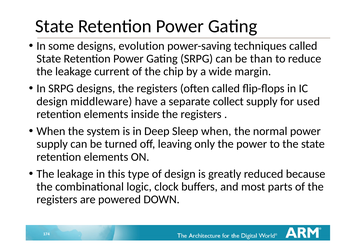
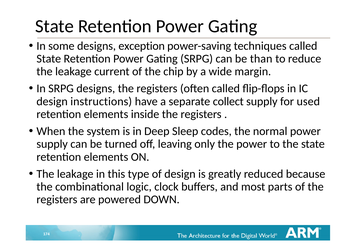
evolution: evolution -> exception (142, 46)
middleware: middleware -> instructions (101, 101)
Sleep when: when -> codes (216, 131)
